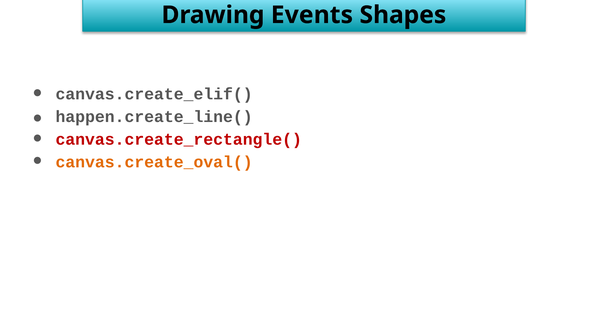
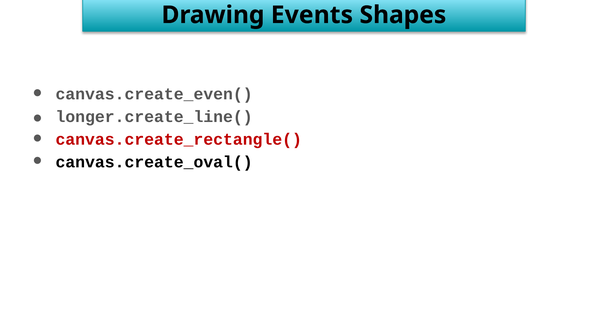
canvas.create_elif(: canvas.create_elif( -> canvas.create_even( (154, 94)
happen.create_line(: happen.create_line( -> longer.create_line( (154, 117)
canvas.create_oval( colour: orange -> black (154, 162)
